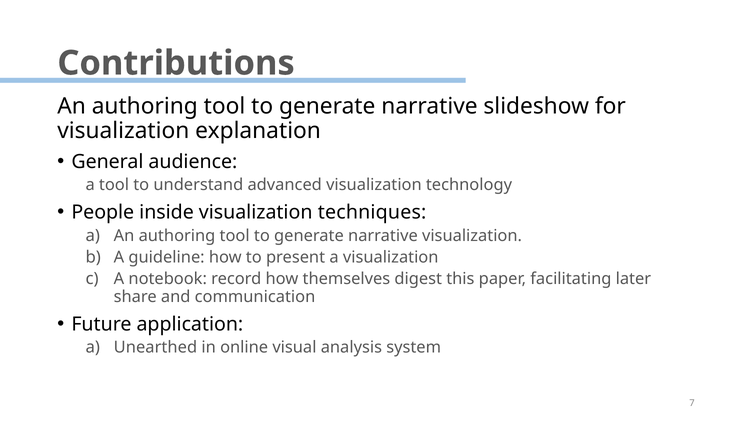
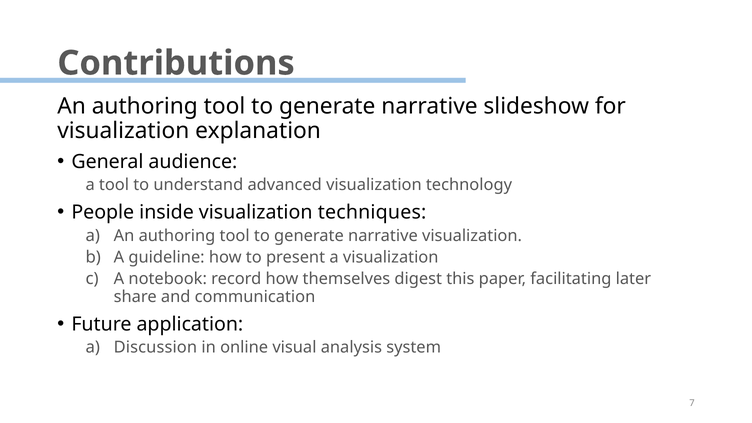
Unearthed: Unearthed -> Discussion (155, 347)
